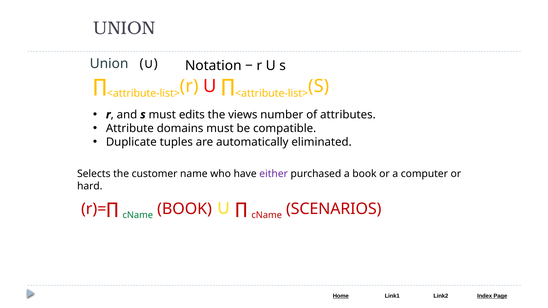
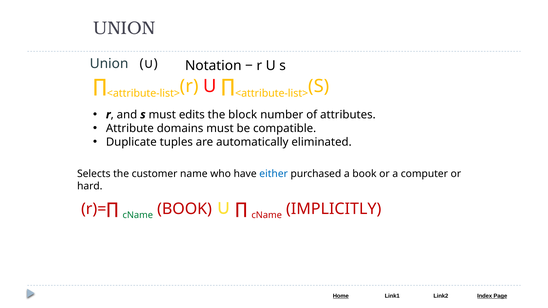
views: views -> block (243, 115)
either colour: purple -> blue (274, 174)
SCENARIOS: SCENARIOS -> IMPLICITLY (334, 209)
